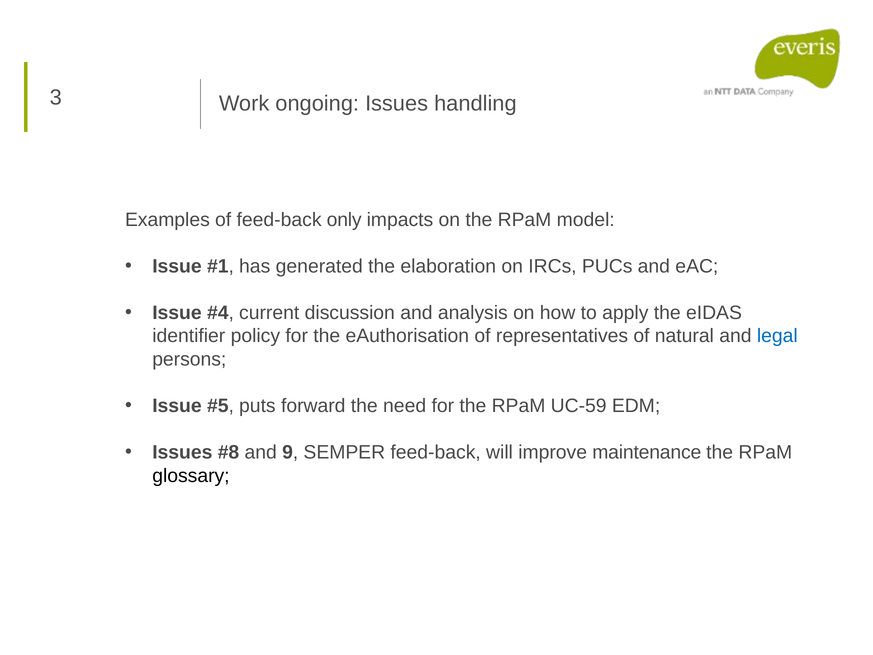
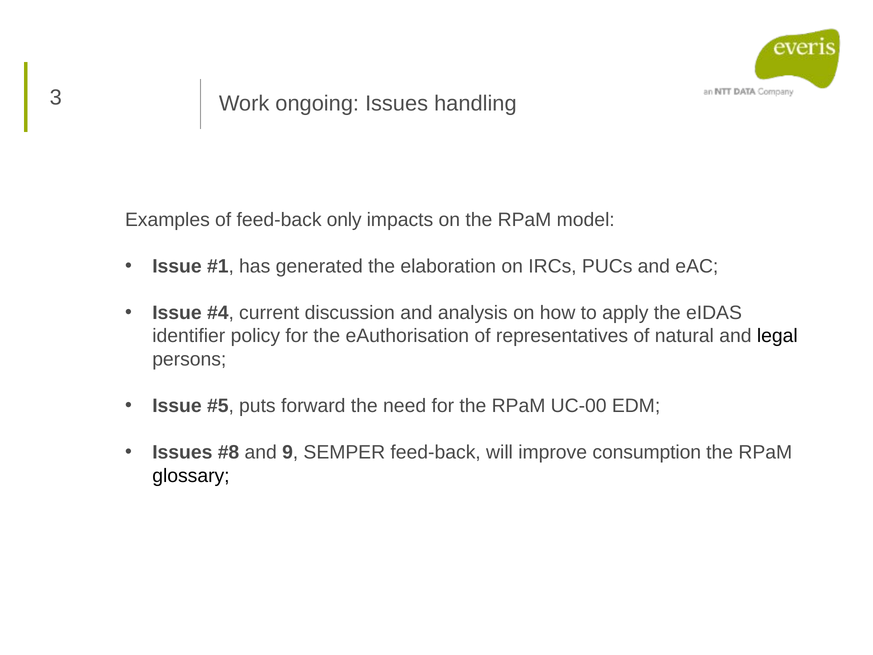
legal colour: blue -> black (777, 336)
UC-59: UC-59 -> UC-00 (579, 406)
maintenance: maintenance -> consumption (647, 452)
